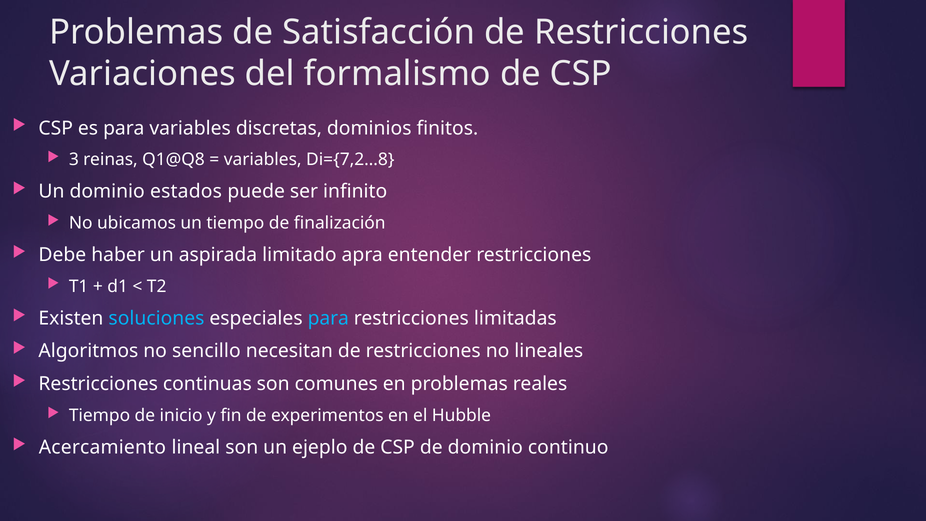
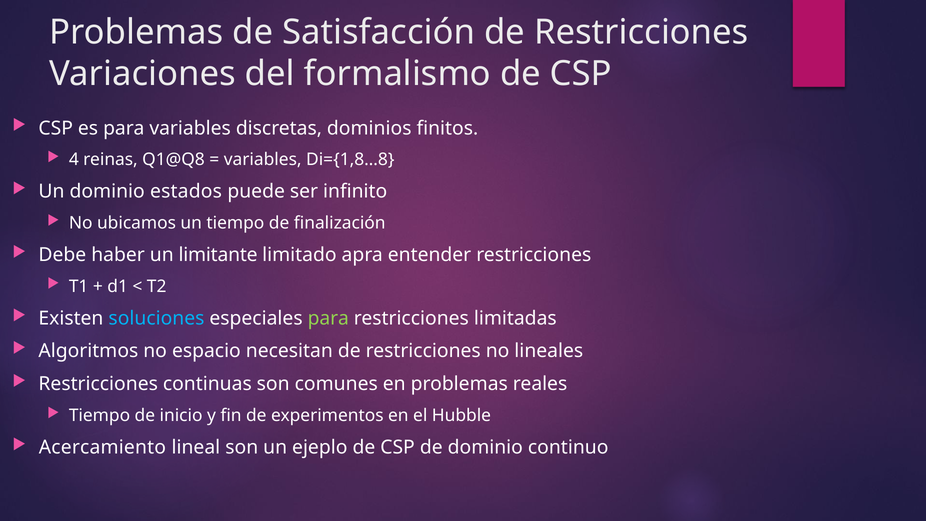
3: 3 -> 4 (74, 160)
Di={7,2…8: Di={7,2…8 -> Di={1,8…8 (350, 160)
aspirada: aspirada -> limitante (218, 255)
para colour: light blue -> light green (328, 318)
sencillo: sencillo -> espacio (206, 351)
